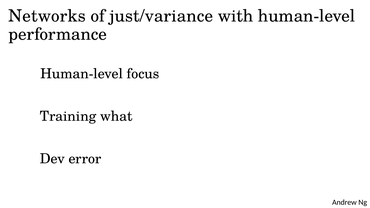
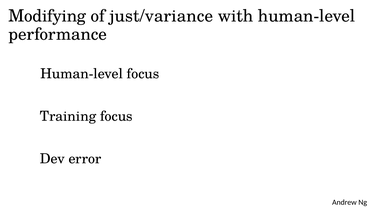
Networks: Networks -> Modifying (47, 16)
Training what: what -> focus (116, 116)
